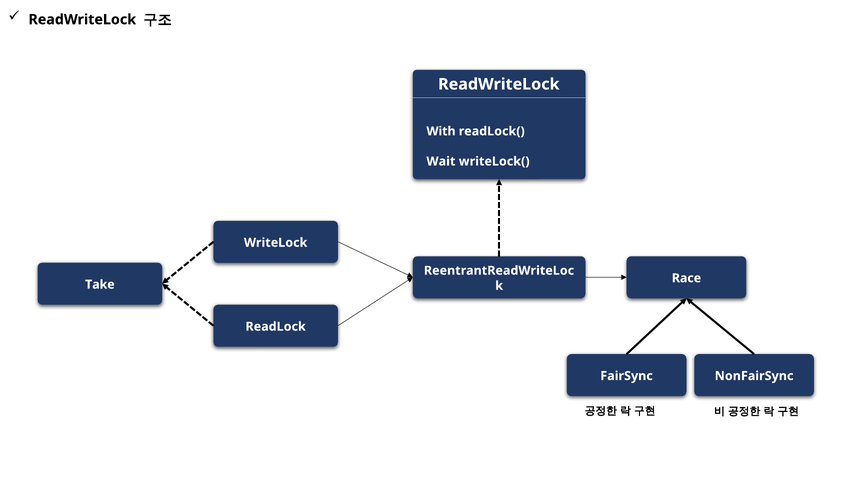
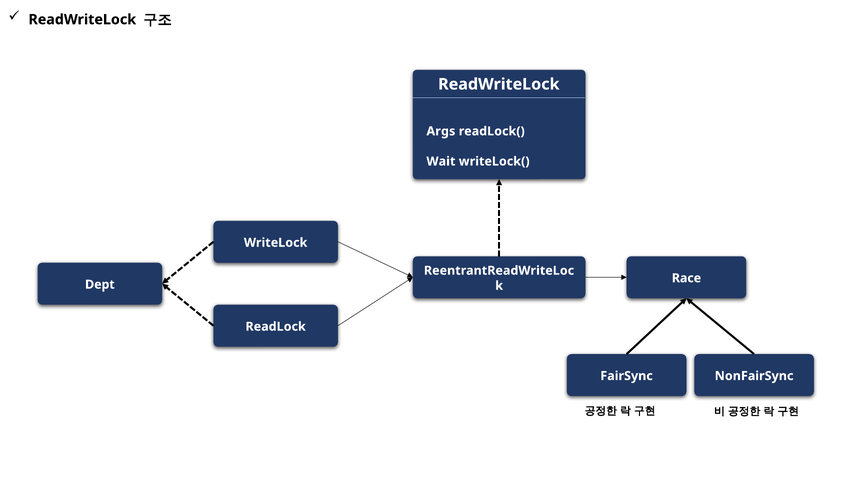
With: With -> Args (441, 131)
Take: Take -> Dept (100, 284)
